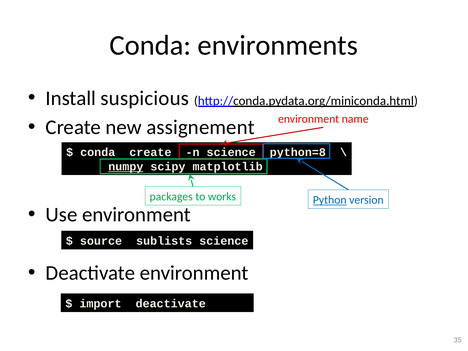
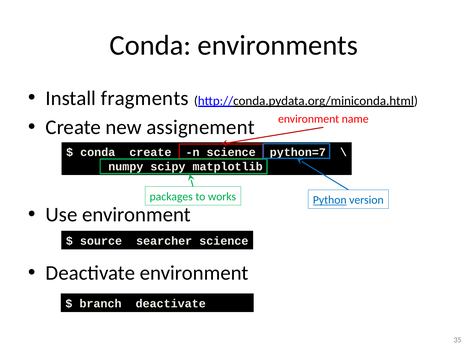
suspicious: suspicious -> fragments (145, 98)
python=8: python=8 -> python=7 (298, 152)
numpy underline: present -> none (126, 166)
sublists: sublists -> searcher (164, 241)
import: import -> branch (100, 304)
